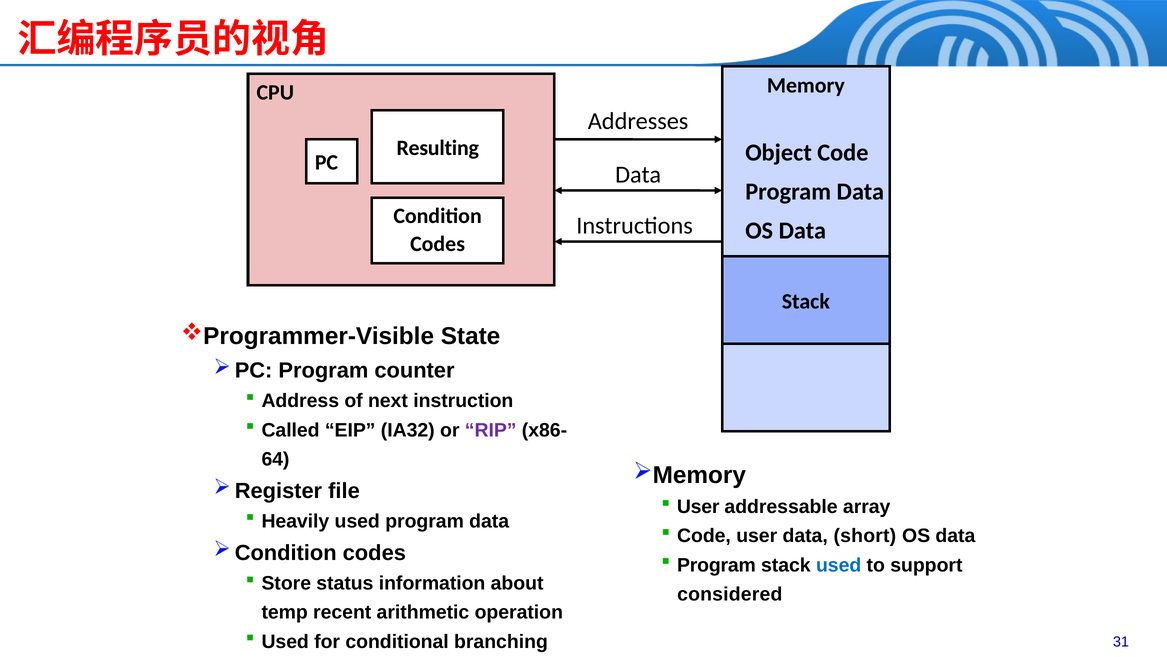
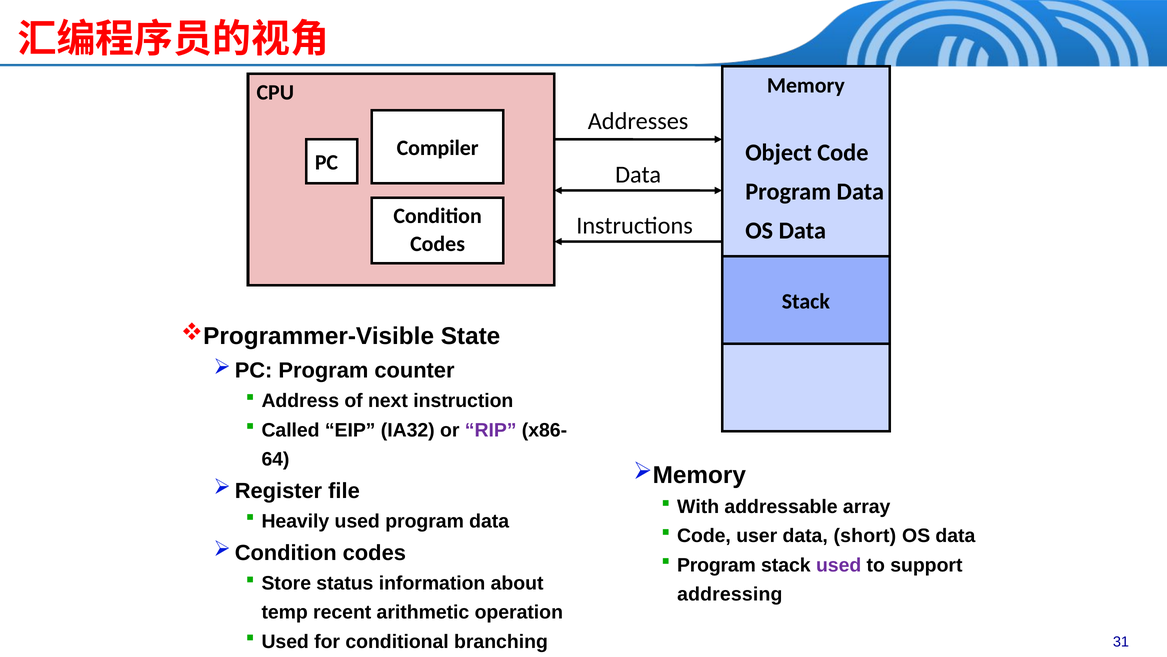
Resulting: Resulting -> Compiler (438, 148)
User: User -> With (698, 506)
used colour: blue -> purple (839, 565)
considered: considered -> addressing (730, 594)
